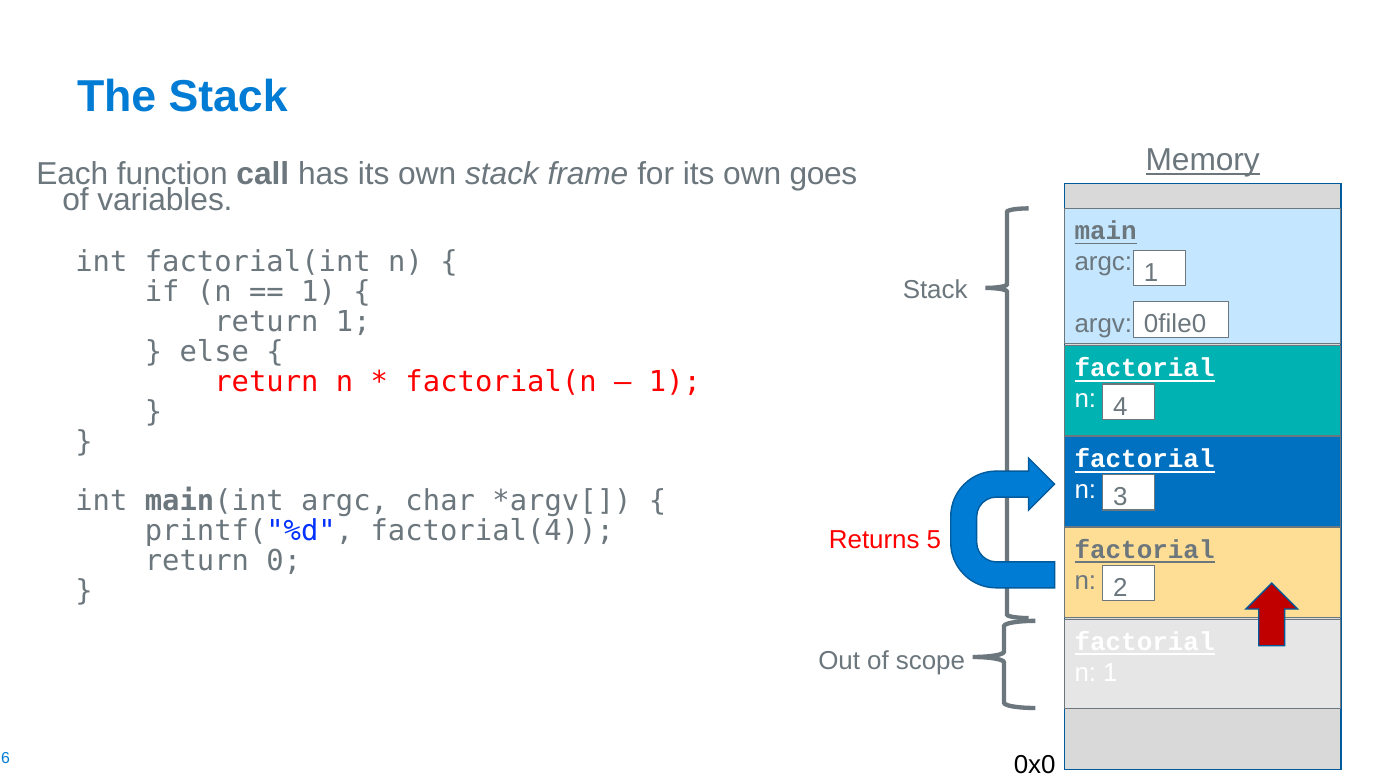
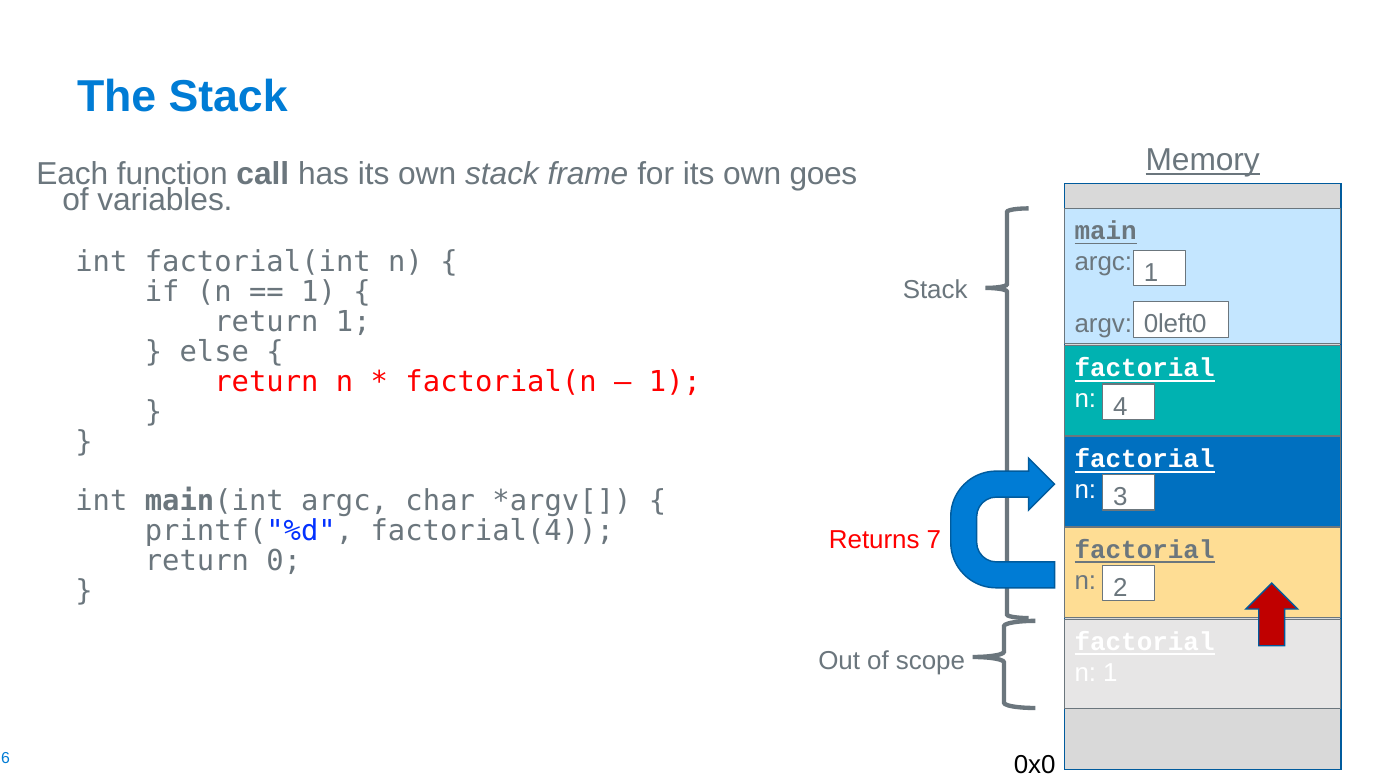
0file0: 0file0 -> 0left0 (1175, 324)
5: 5 -> 7 (934, 539)
